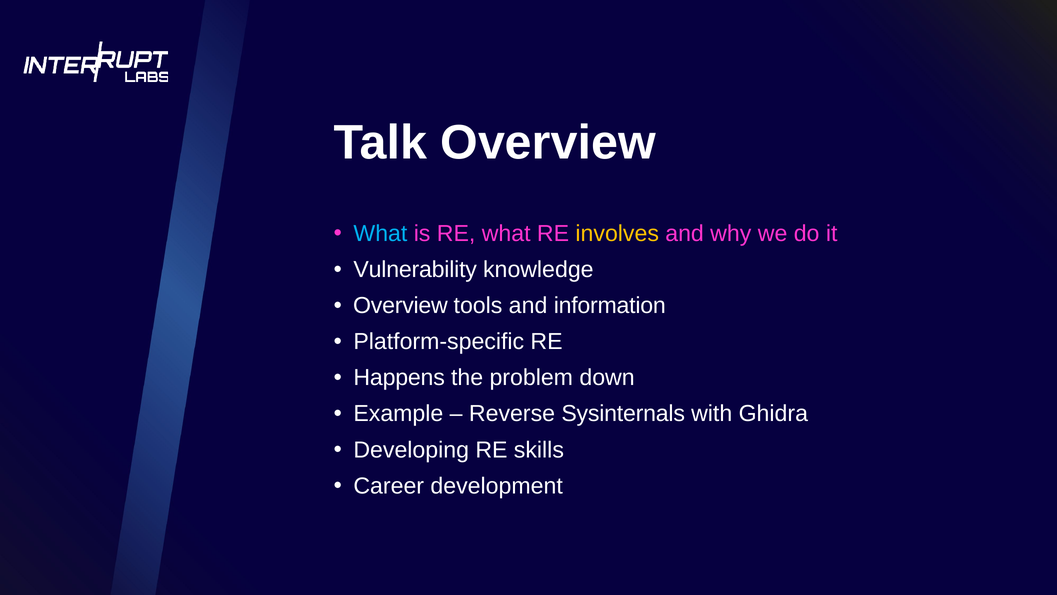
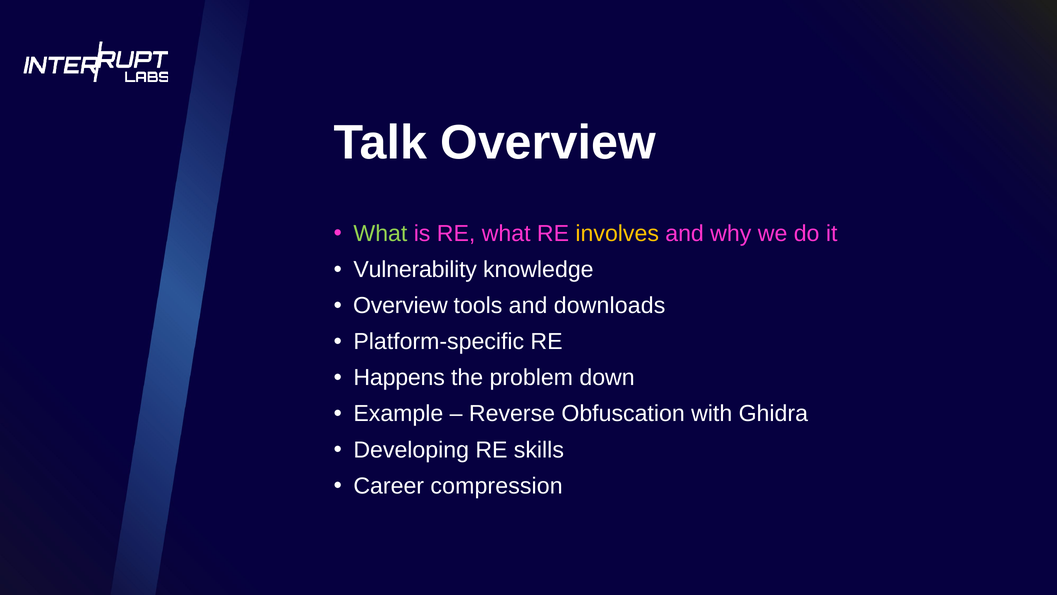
What colour: light blue -> light green (380, 234)
information: information -> downloads (610, 306)
Sysinternals: Sysinternals -> Obfuscation (623, 414)
development: development -> compression (497, 486)
